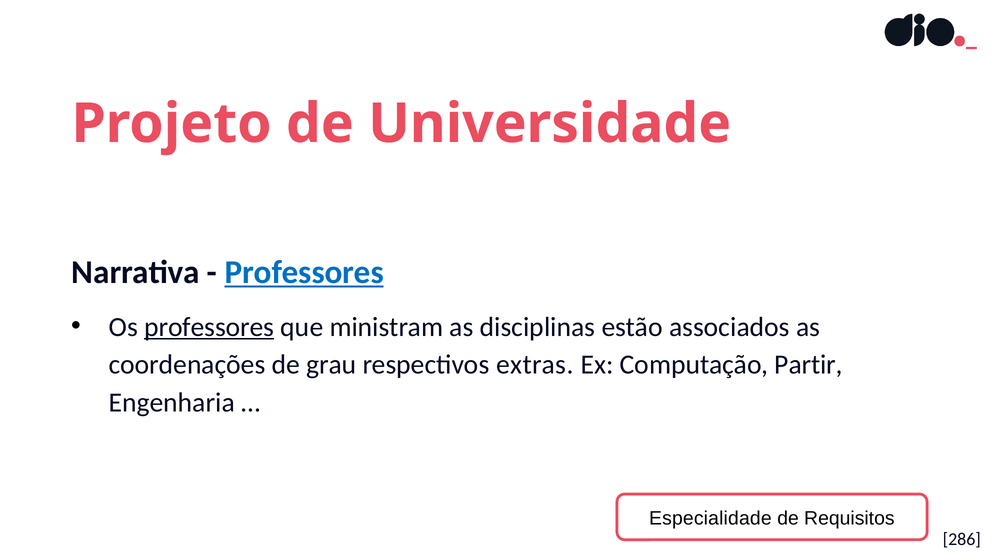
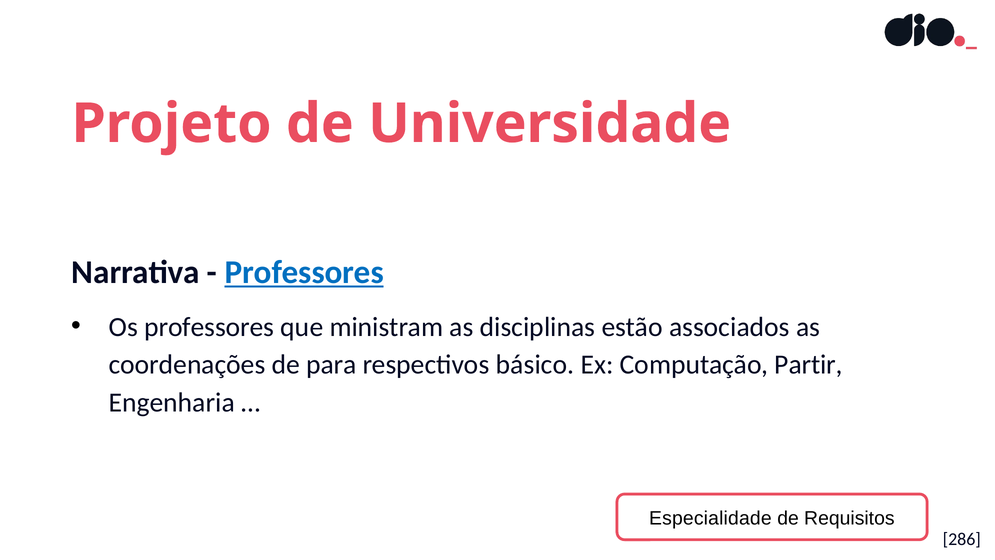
professores underline: present -> none (209, 327)
grau: grau -> para (331, 365)
extras: extras -> básico (535, 365)
